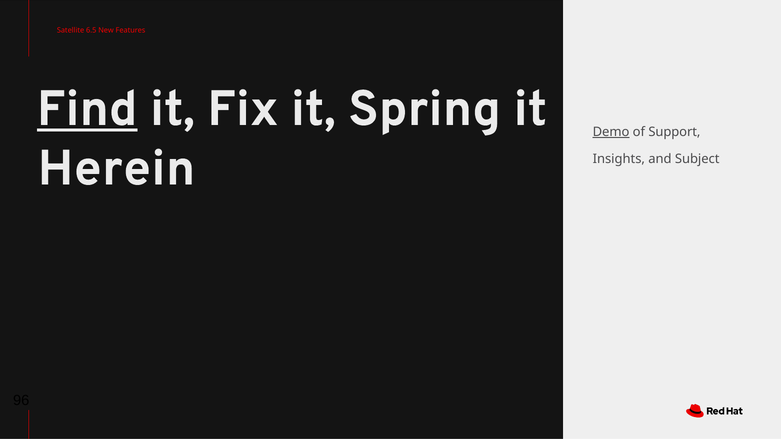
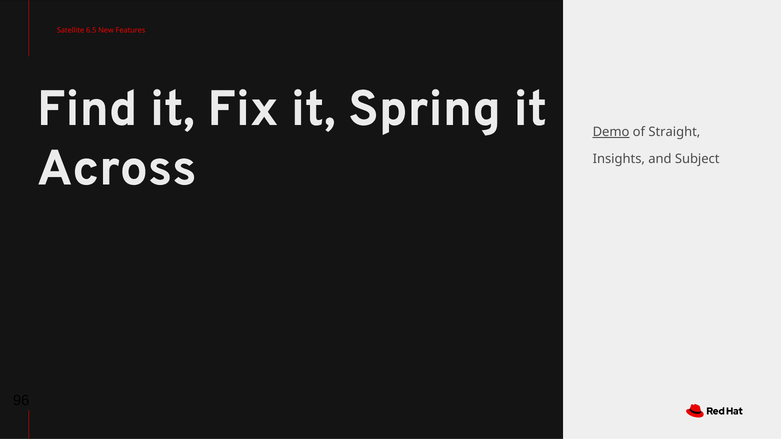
Find underline: present -> none (87, 109)
Support: Support -> Straight (674, 132)
Herein: Herein -> Across (117, 168)
